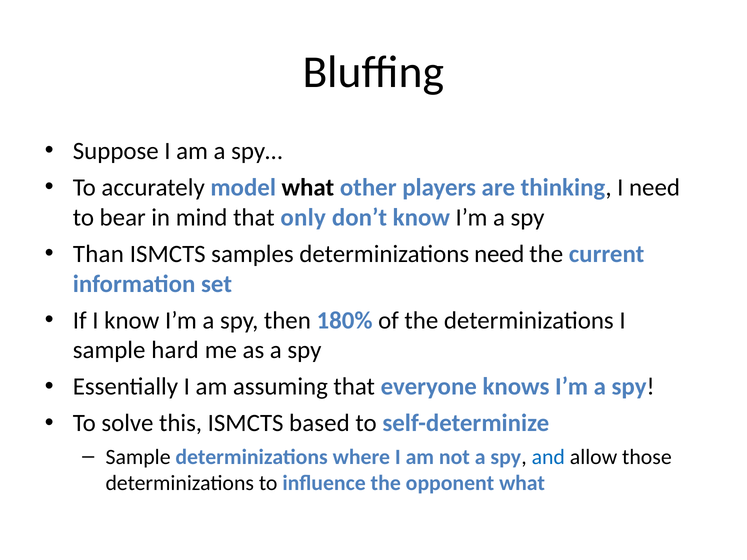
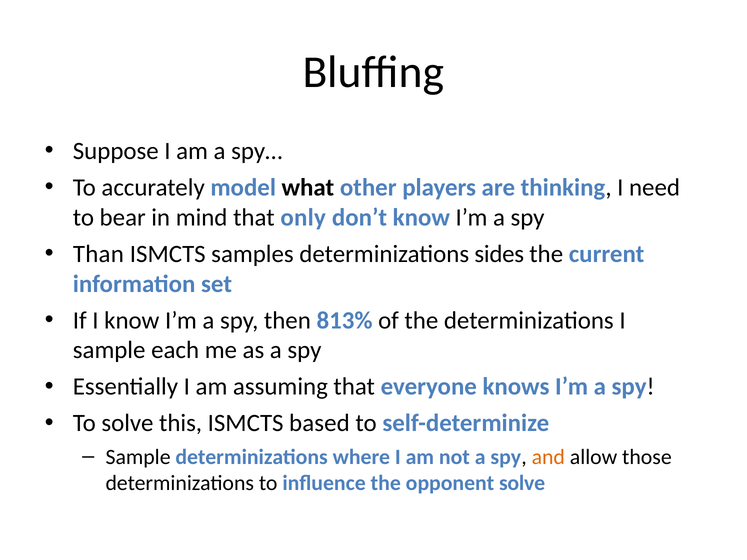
determinizations need: need -> sides (499, 254)
180%: 180% -> 813% (345, 320)
hard: hard -> each (175, 350)
and colour: blue -> orange (548, 457)
opponent what: what -> solve (522, 483)
